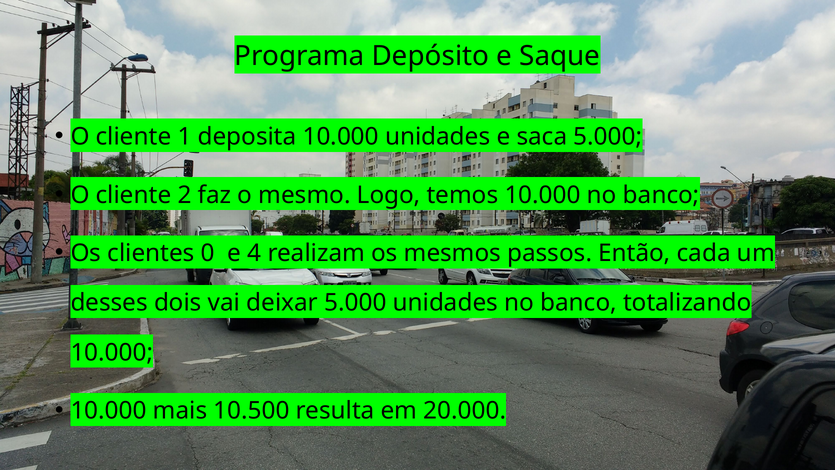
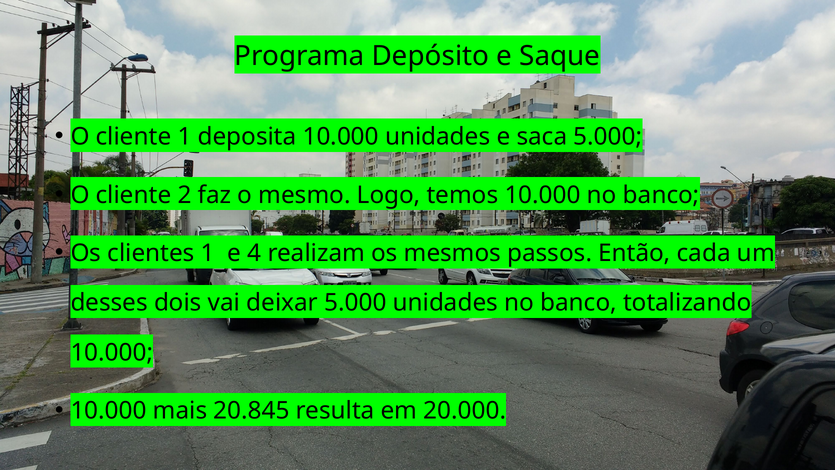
clientes 0: 0 -> 1 (208, 253)
10.500: 10.500 -> 20.845 (251, 411)
